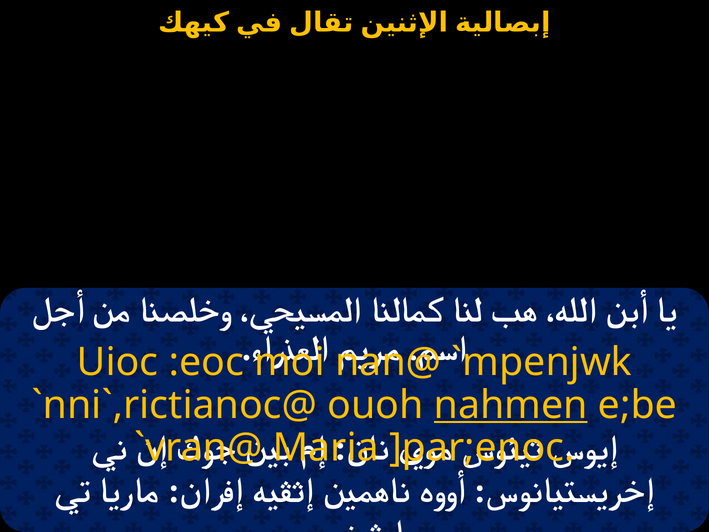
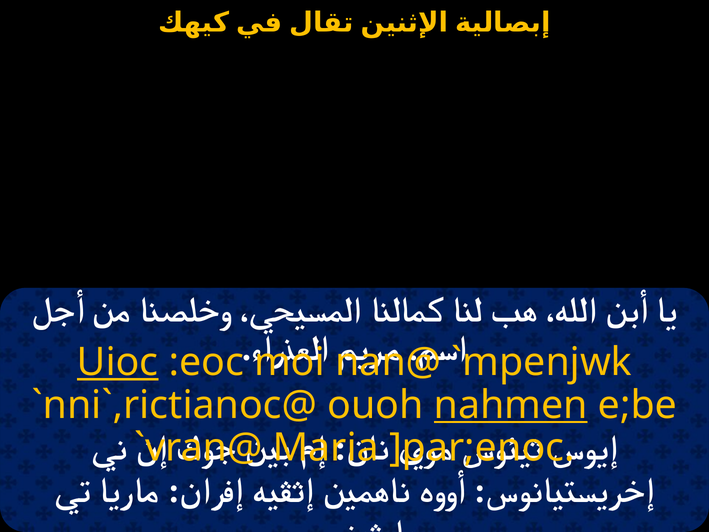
Uioc underline: none -> present (118, 362)
